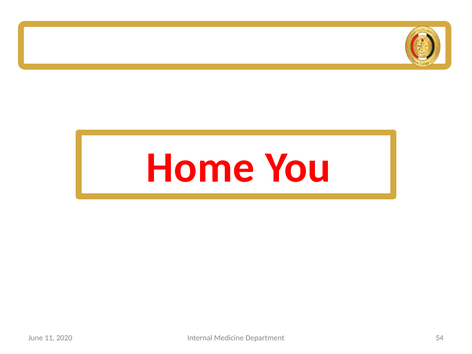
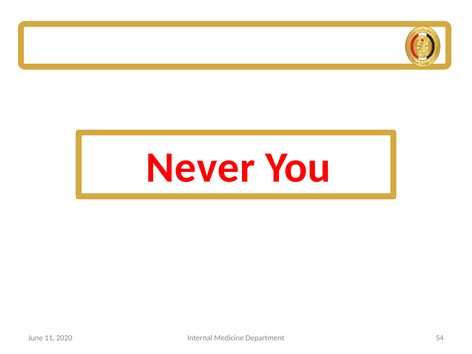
Home: Home -> Never (200, 167)
